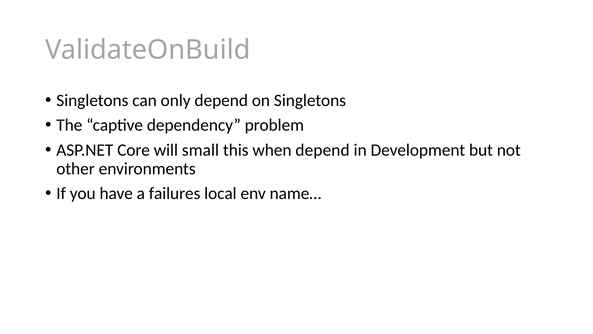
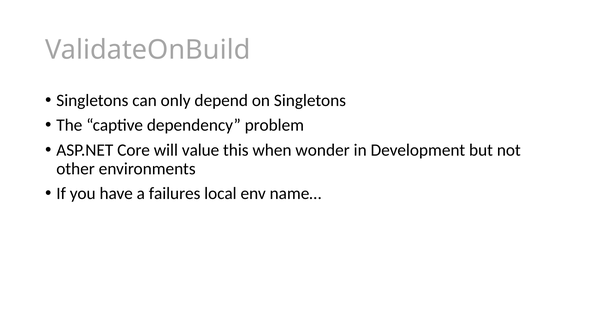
small: small -> value (201, 150)
when depend: depend -> wonder (323, 150)
